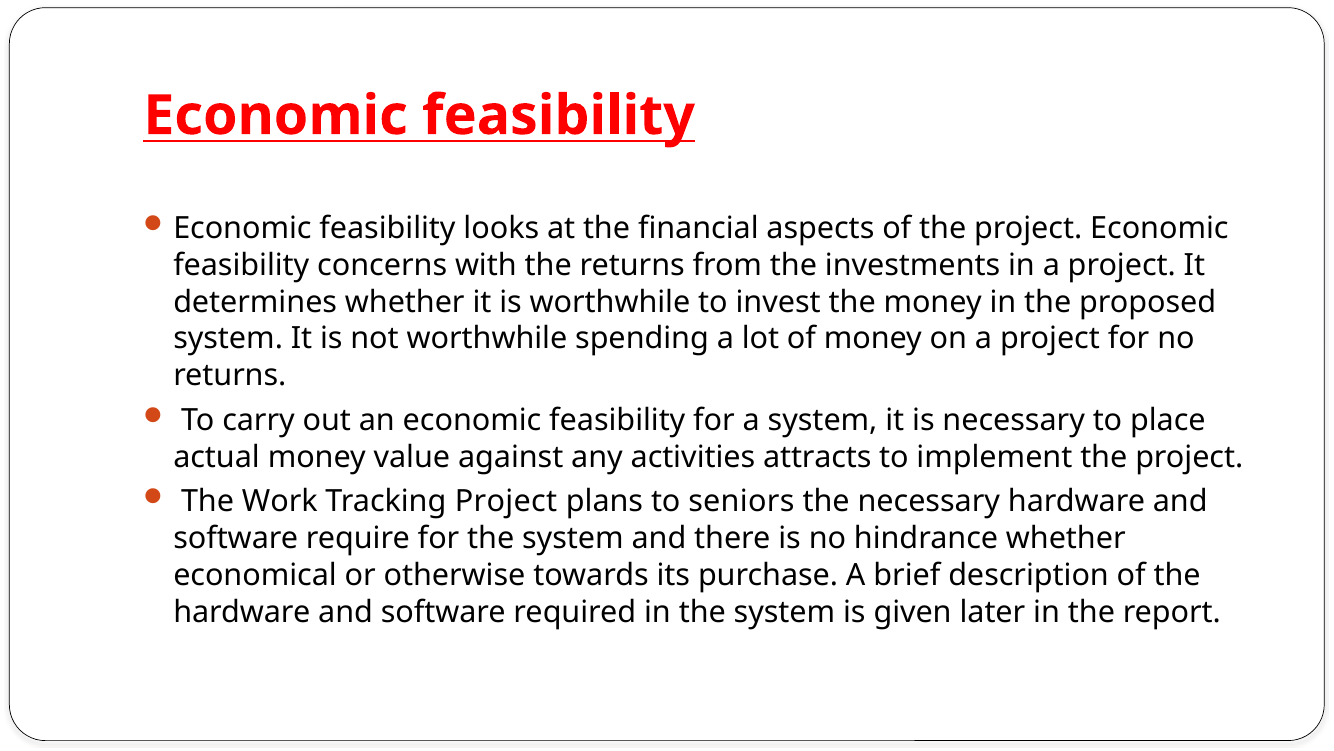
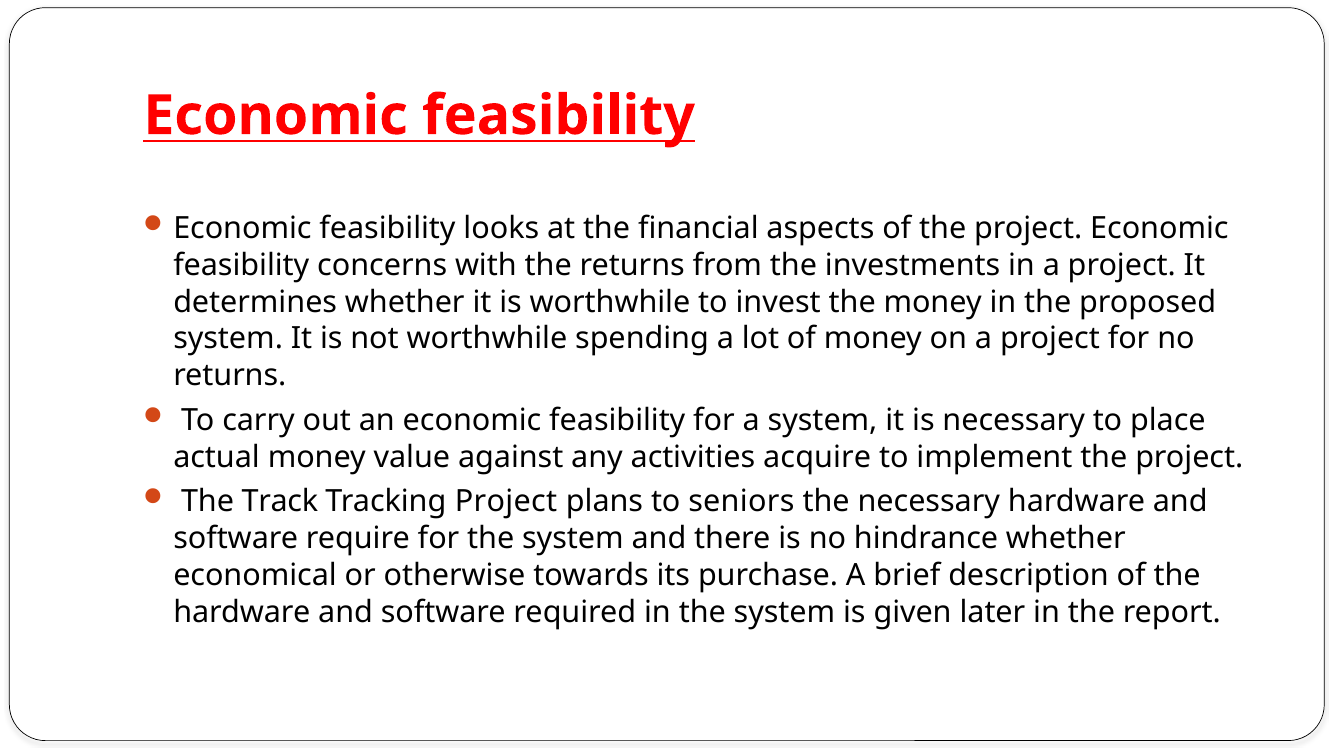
attracts: attracts -> acquire (817, 457)
Work: Work -> Track (280, 501)
